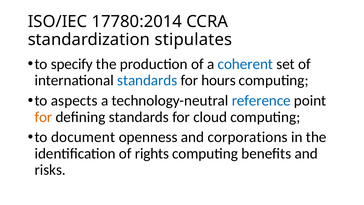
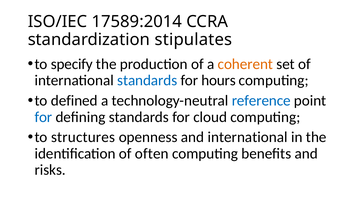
17780:2014: 17780:2014 -> 17589:2014 (137, 22)
coherent colour: blue -> orange (245, 64)
aspects: aspects -> defined (74, 100)
for colour: orange -> blue (43, 117)
document: document -> structures (83, 137)
and corporations: corporations -> international (248, 137)
rights: rights -> often (152, 153)
